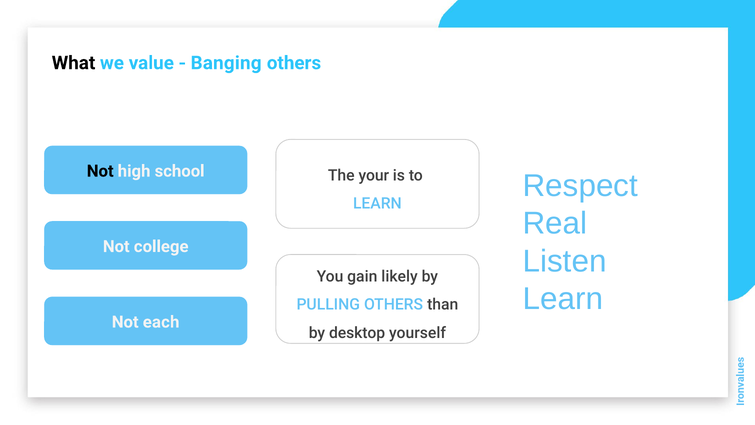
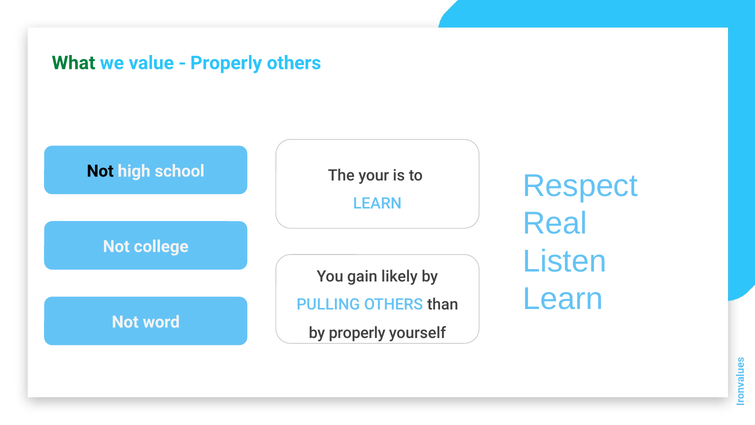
What colour: black -> green (73, 63)
Banging: Banging -> Properly (226, 63)
each: each -> word (161, 322)
by desktop: desktop -> properly (357, 333)
